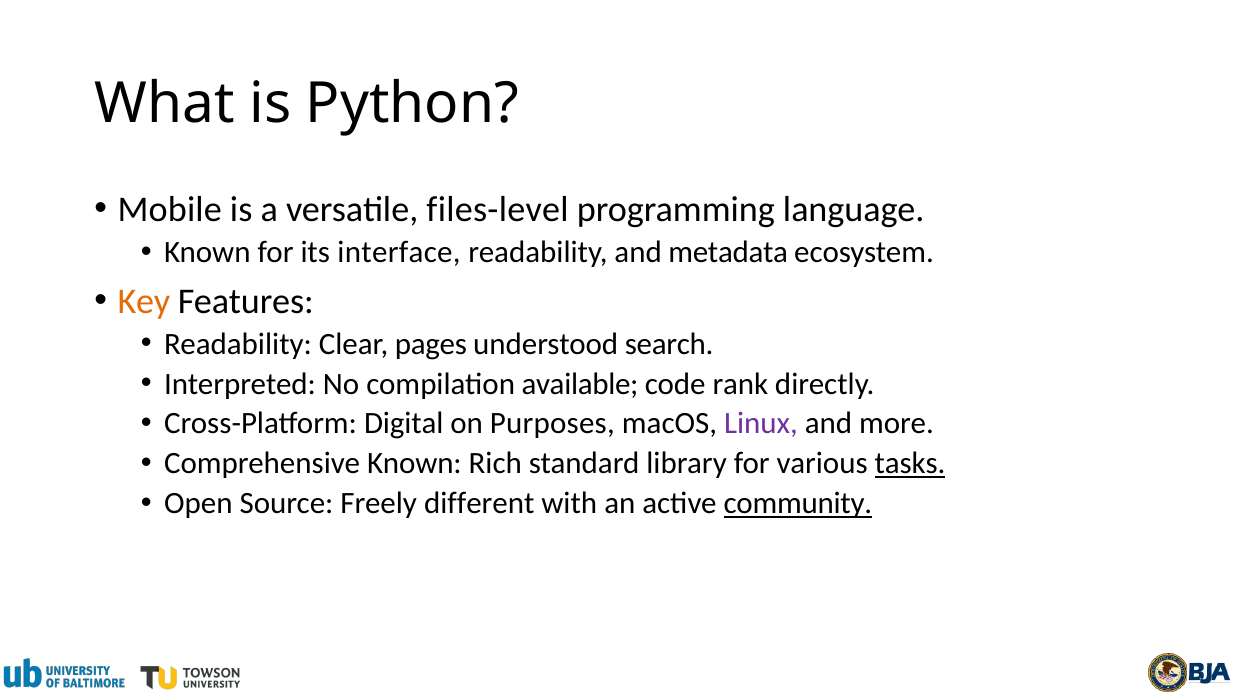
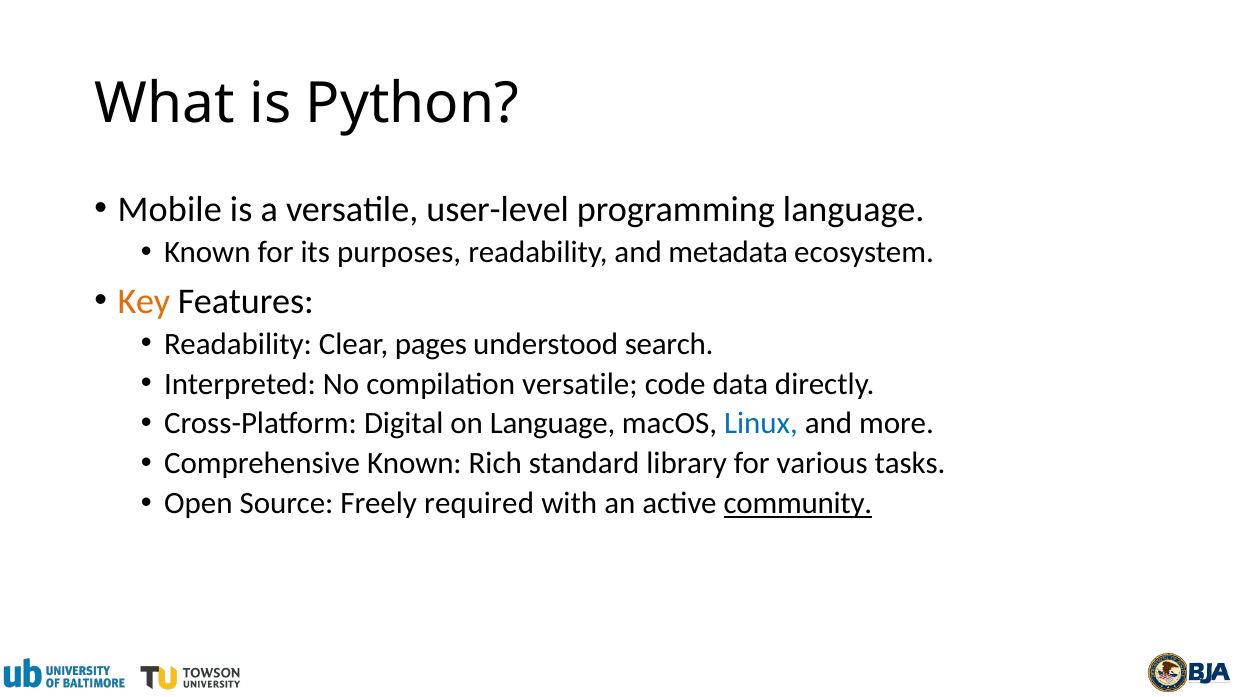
files-level: files-level -> user-level (498, 209)
interface: interface -> purposes (399, 252)
compilation available: available -> versatile (580, 384)
rank: rank -> data (740, 384)
on Purposes: Purposes -> Language (553, 424)
Linux colour: purple -> blue (761, 424)
tasks underline: present -> none (910, 464)
different: different -> required (479, 503)
